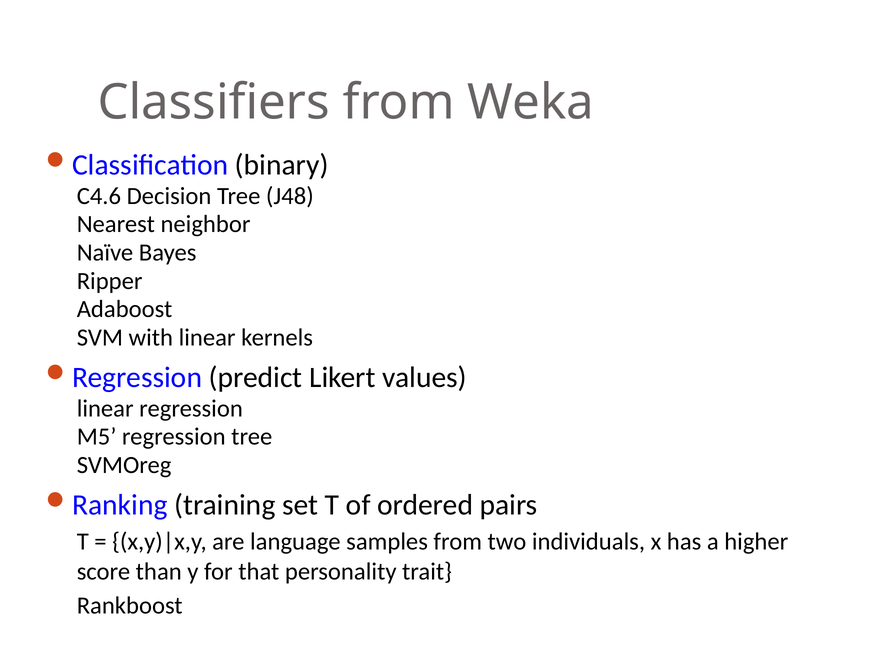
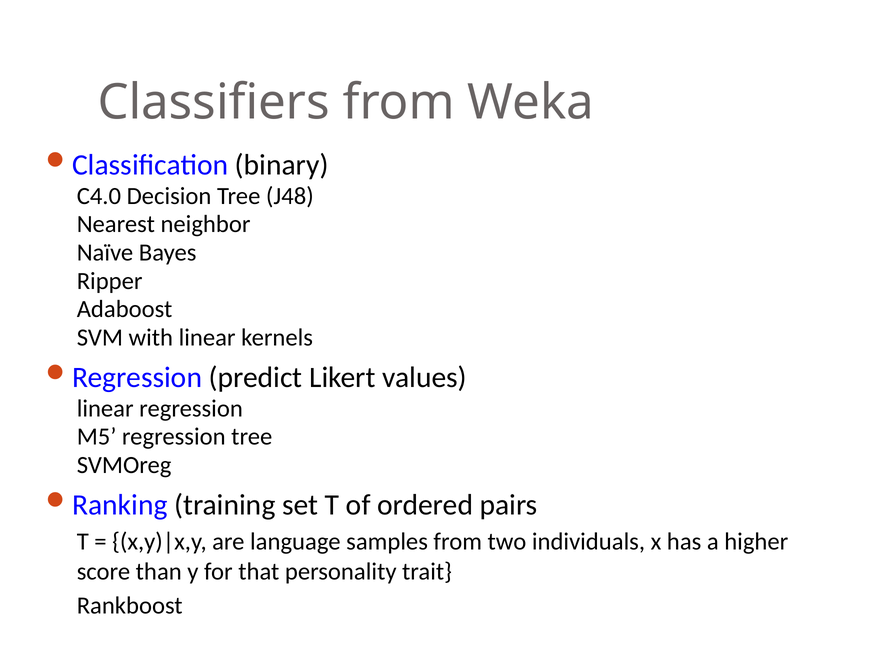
C4.6: C4.6 -> C4.0 (99, 196)
